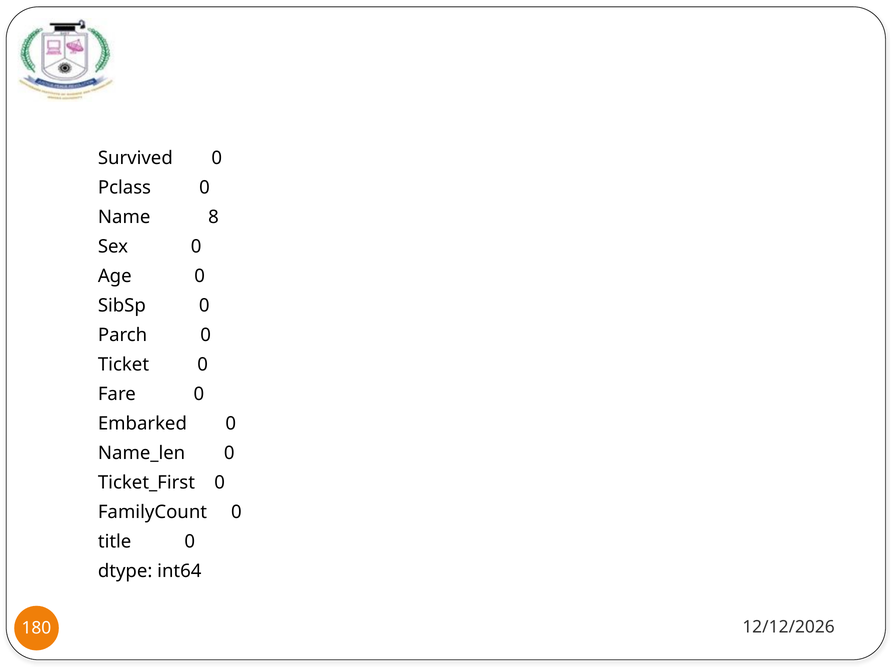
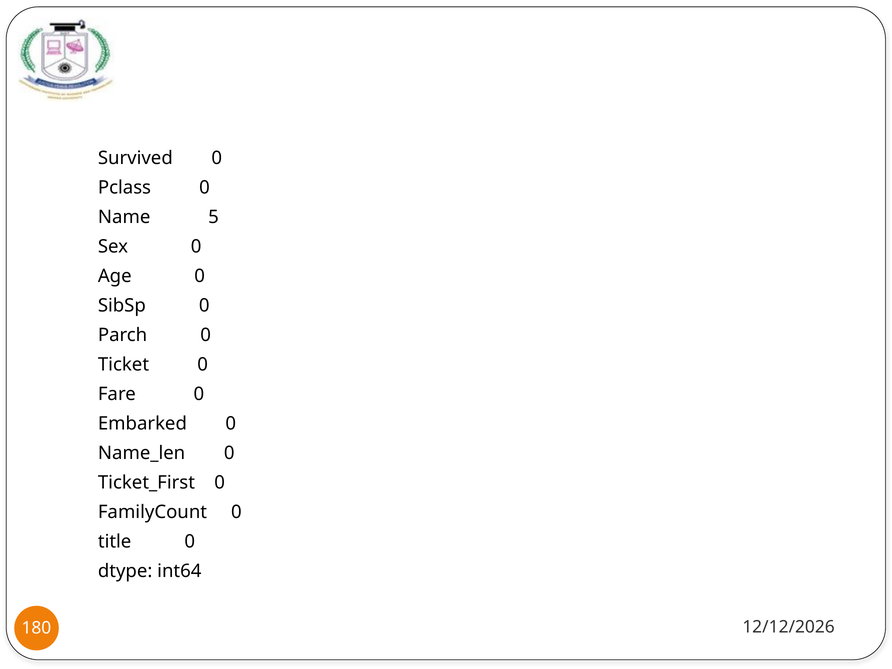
8: 8 -> 5 (213, 217)
